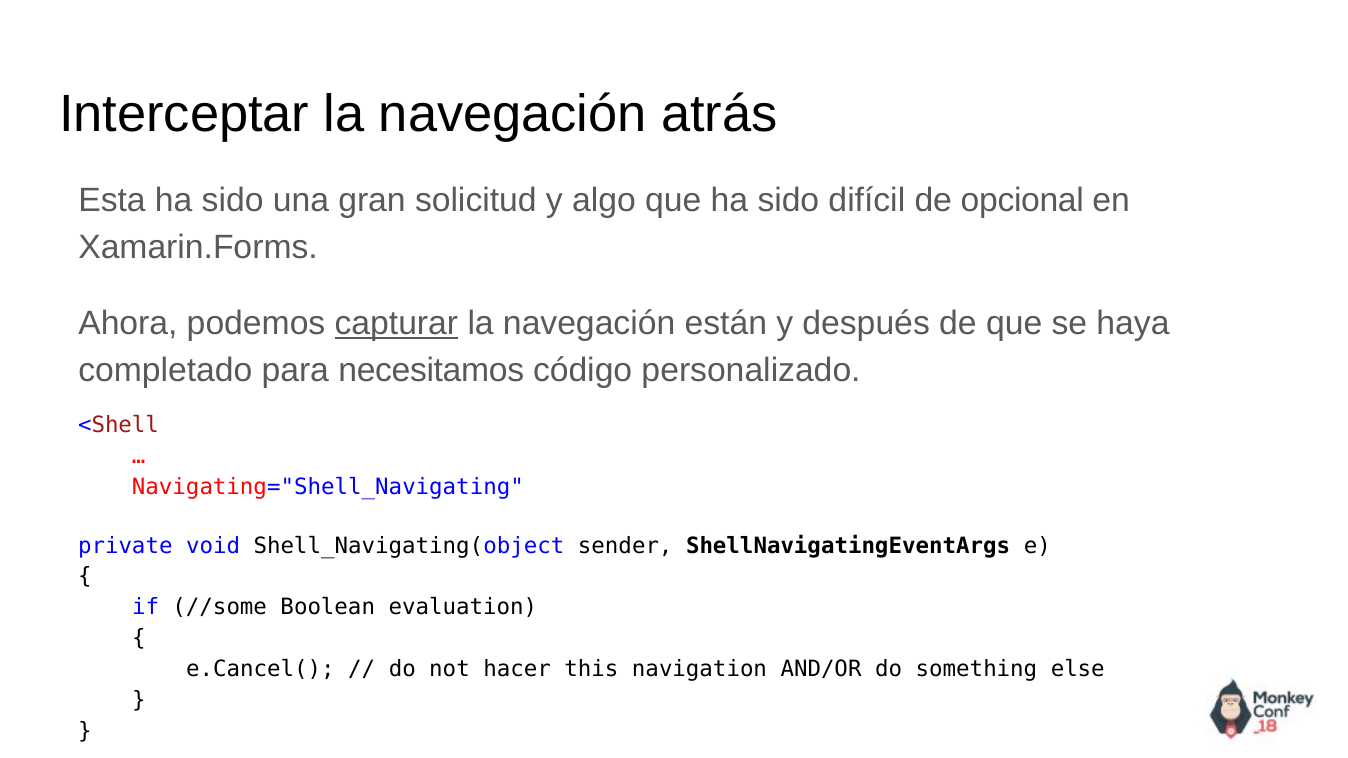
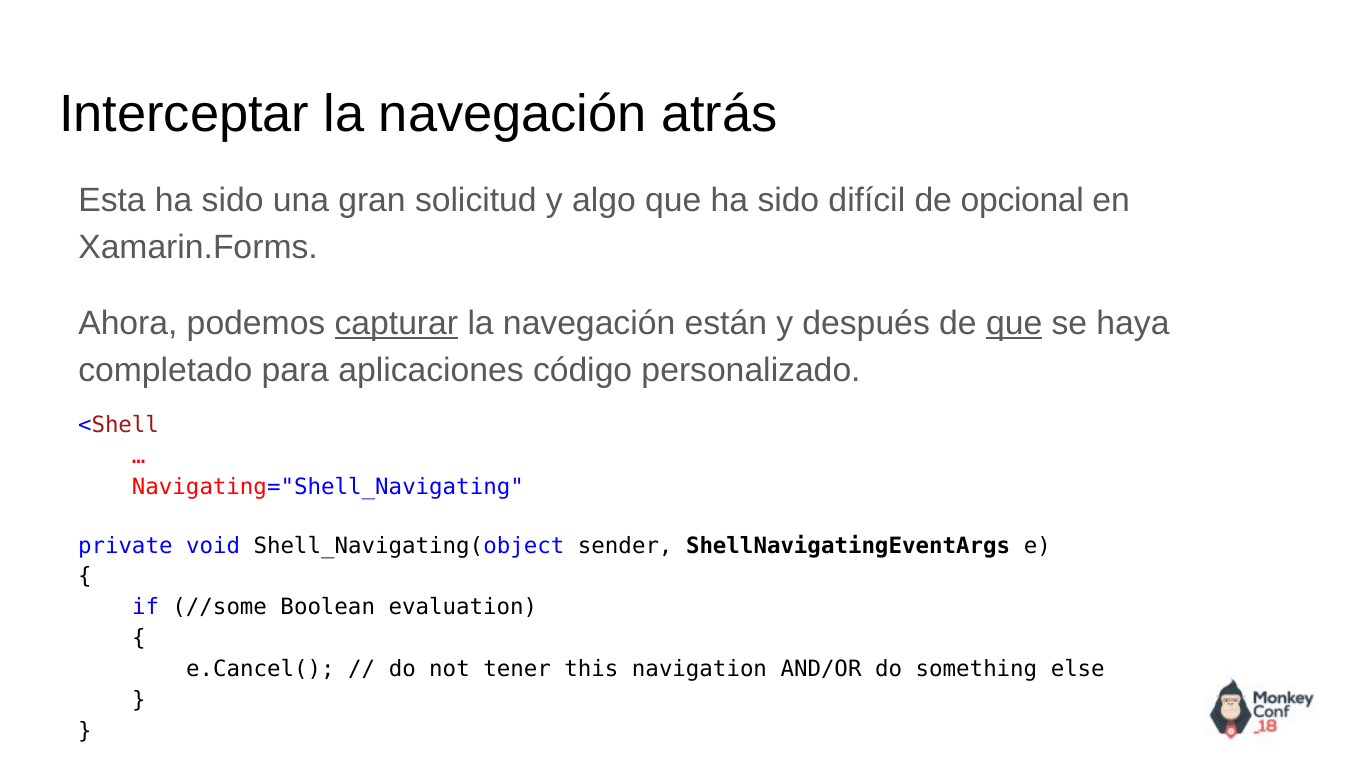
que underline: none -> present (1014, 324)
necesitamos: necesitamos -> aplicaciones (431, 370)
hacer: hacer -> tener (517, 670)
